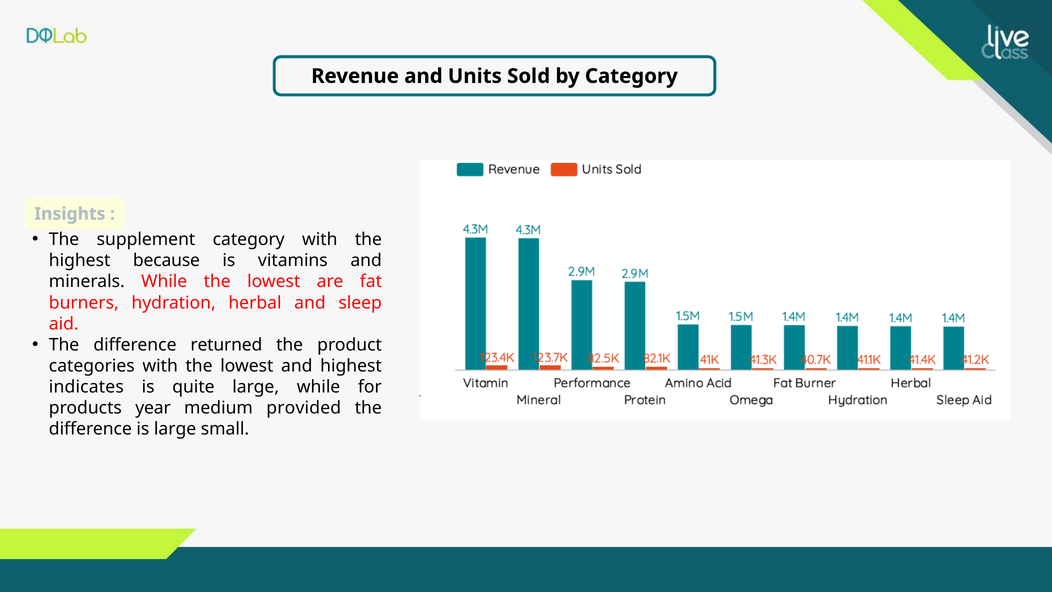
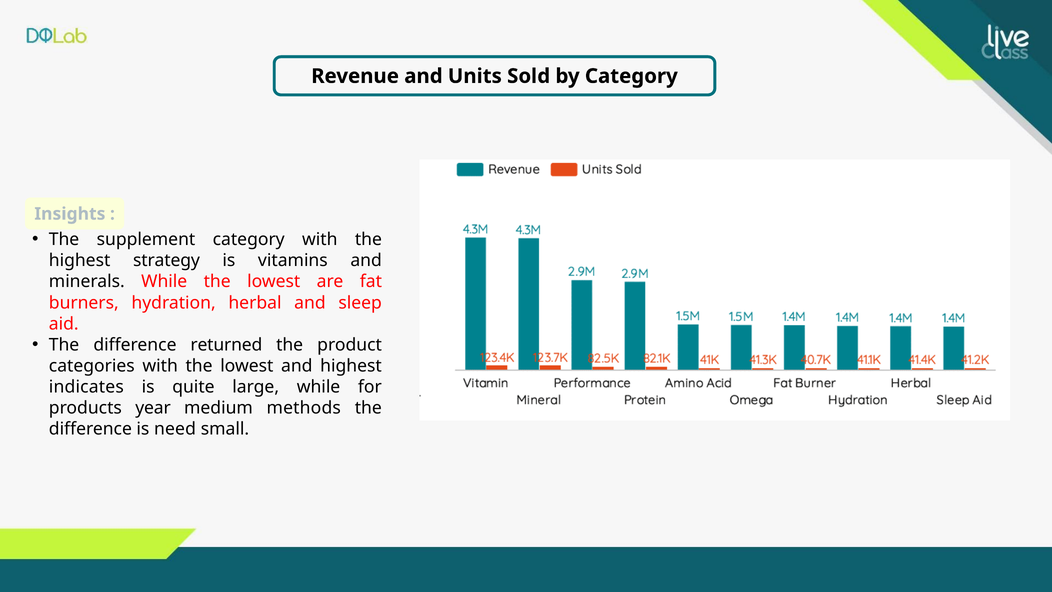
because: because -> strategy (166, 261)
provided: provided -> methods (304, 408)
is large: large -> need (175, 429)
